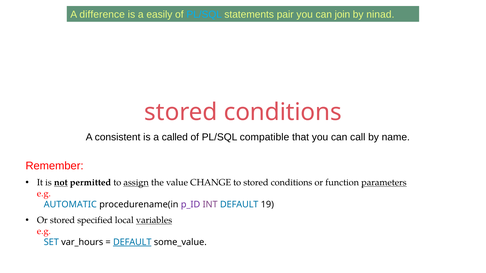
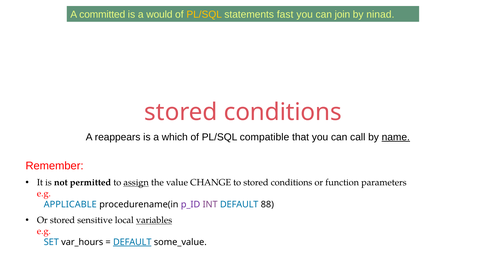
difference: difference -> committed (102, 15)
easily: easily -> would (159, 15)
PL/SQL colour: light blue -> yellow (204, 15)
pair: pair -> fast (285, 15)
consistent: consistent -> reappears (118, 137)
called: called -> which (175, 137)
name underline: none -> present (396, 137)
not underline: present -> none (61, 183)
parameters underline: present -> none (384, 183)
AUTOMATIC: AUTOMATIC -> APPLICABLE (70, 205)
19: 19 -> 88 (267, 205)
specified: specified -> sensitive (95, 221)
